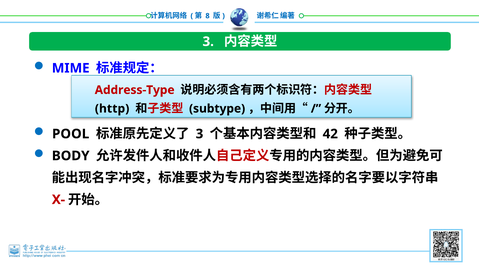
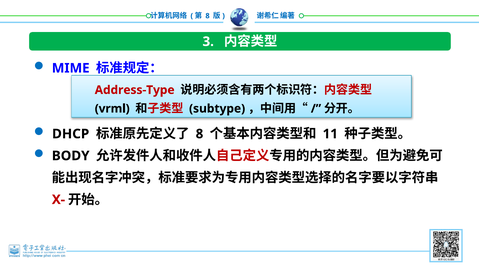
http: http -> vrml (112, 109)
POOL: POOL -> DHCP (71, 134)
3: 3 -> 8 (199, 134)
42: 42 -> 11 (330, 134)
